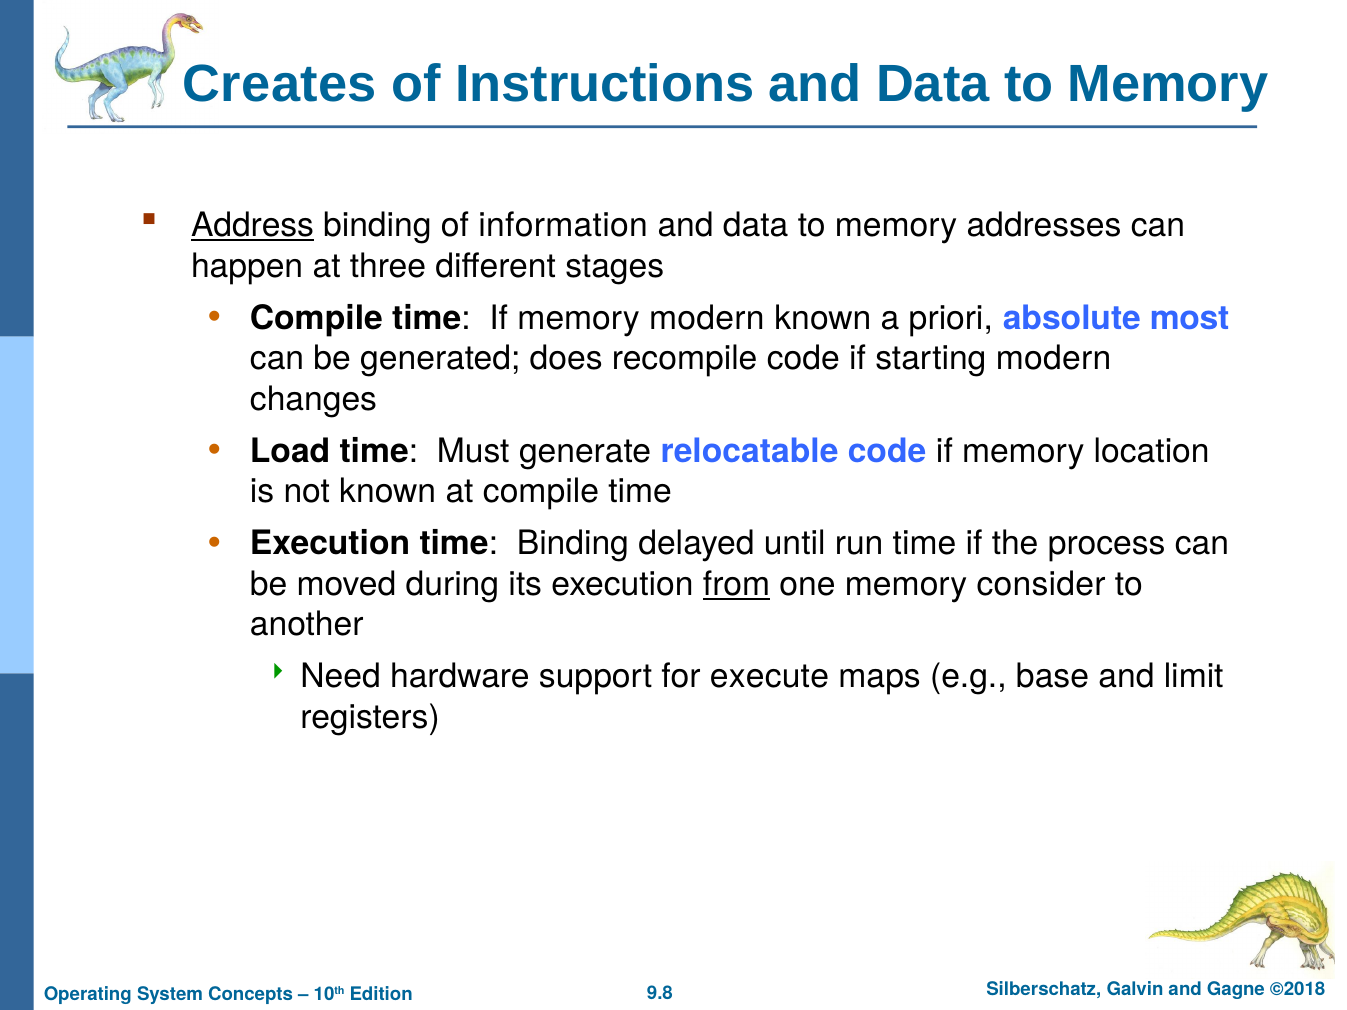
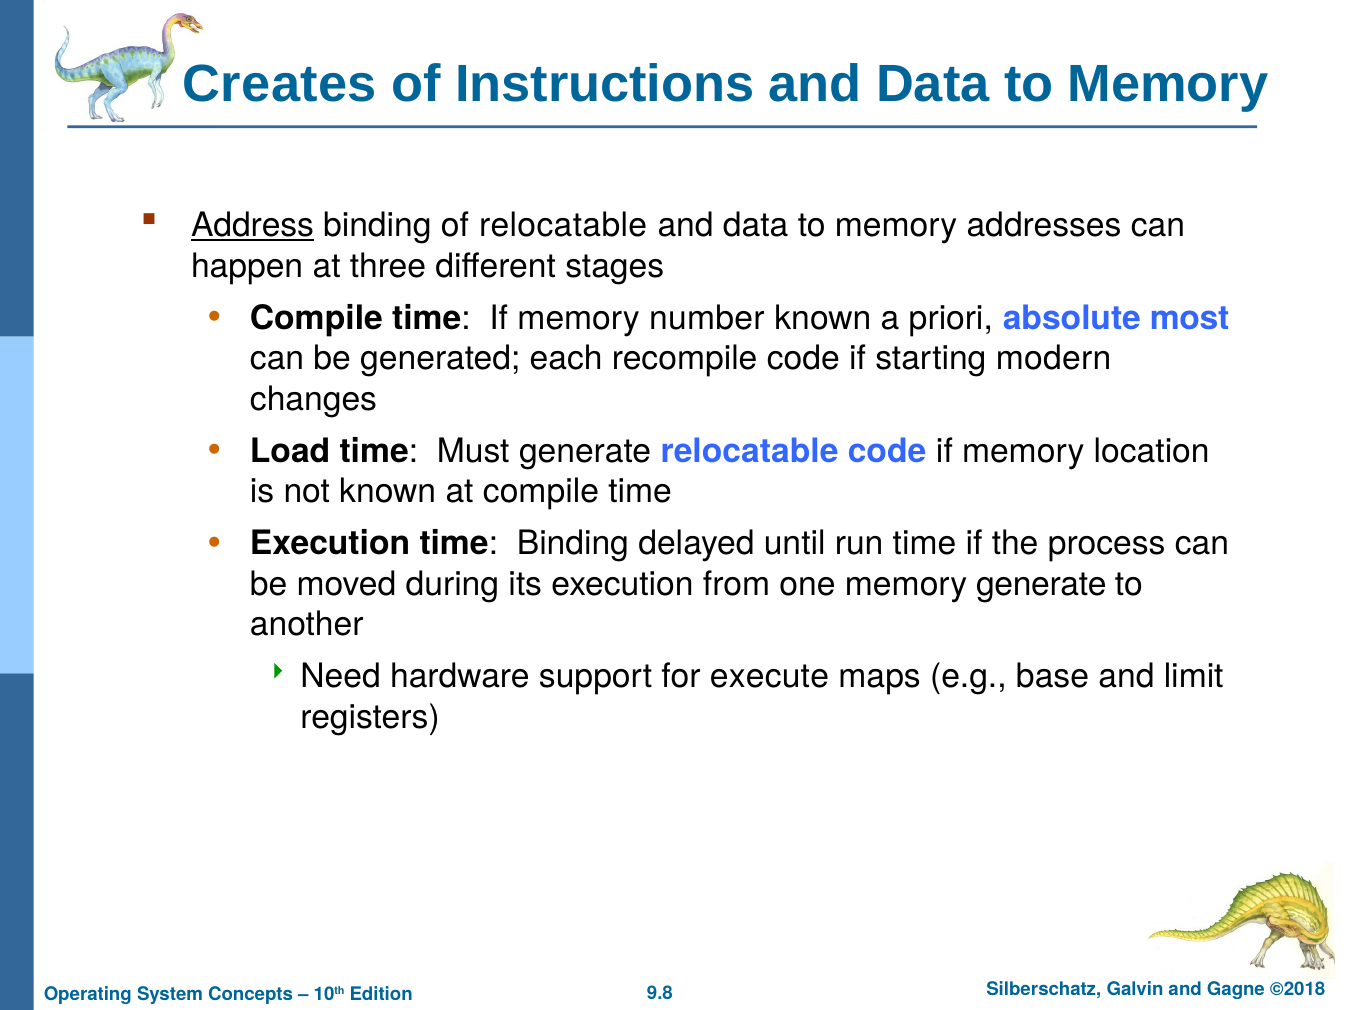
of information: information -> relocatable (563, 226)
memory modern: modern -> number (707, 318)
does: does -> each (566, 359)
from underline: present -> none (737, 584)
memory consider: consider -> generate (1041, 584)
